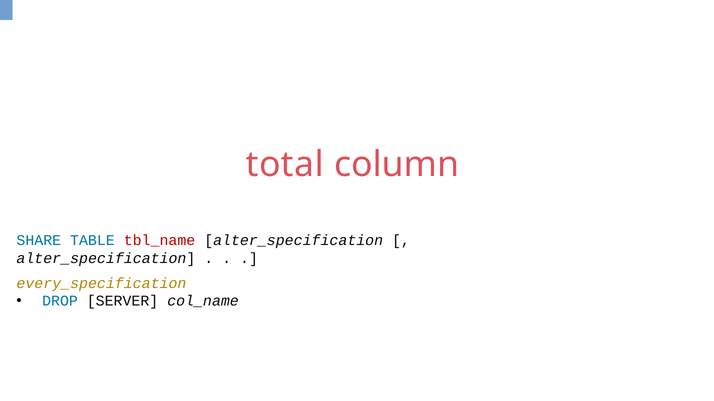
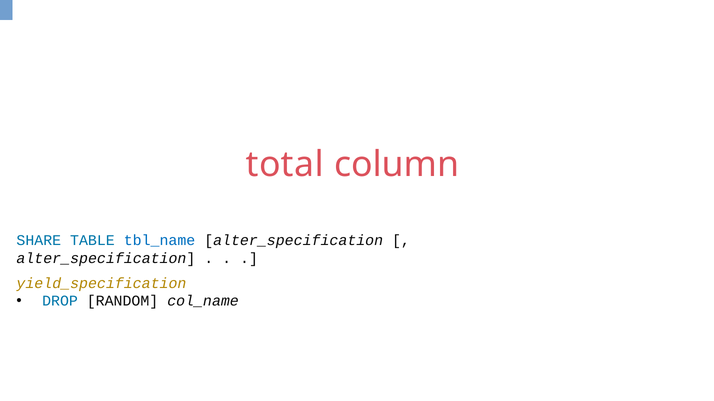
tbl_name colour: red -> blue (160, 241)
every_specification: every_specification -> yield_specification (101, 284)
SERVER: SERVER -> RANDOM (123, 301)
